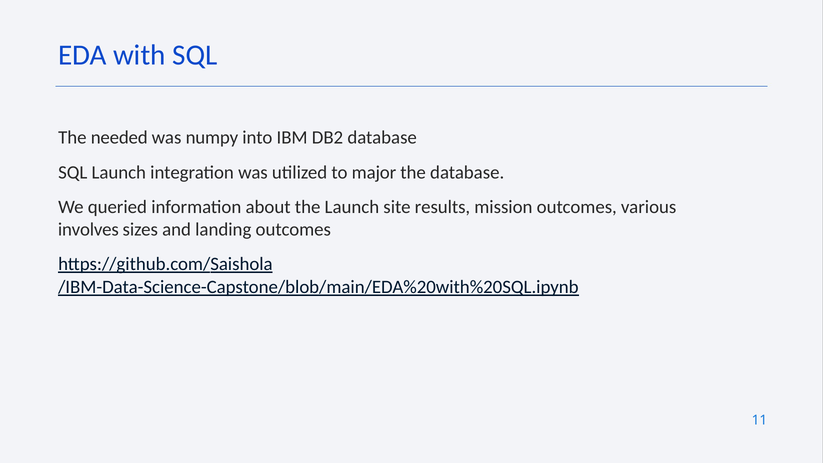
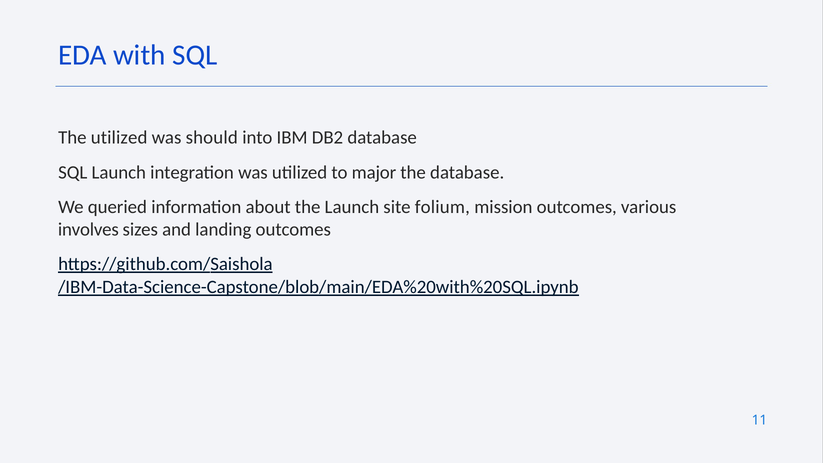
The needed: needed -> utilized (119, 138)
numpy: numpy -> should (212, 138)
results: results -> folium (442, 207)
